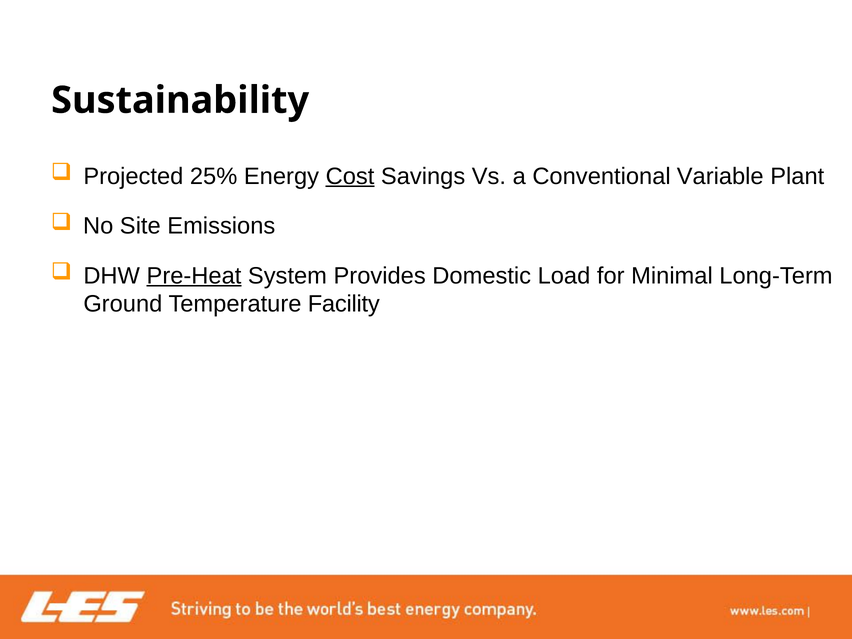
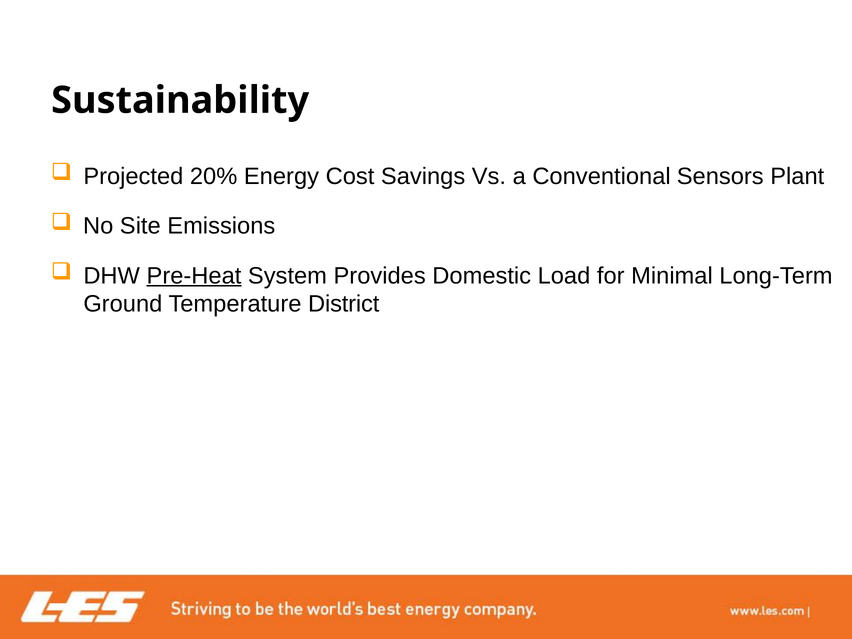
25%: 25% -> 20% (214, 176)
Cost underline: present -> none (350, 176)
Variable: Variable -> Sensors (720, 176)
Facility: Facility -> District (344, 304)
